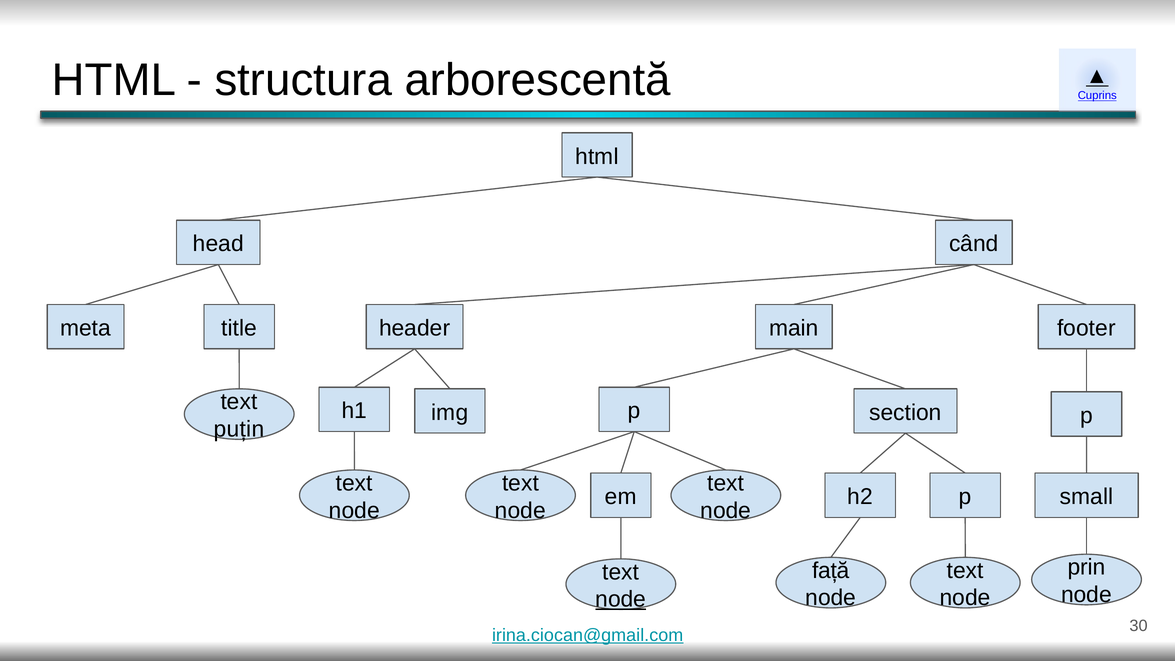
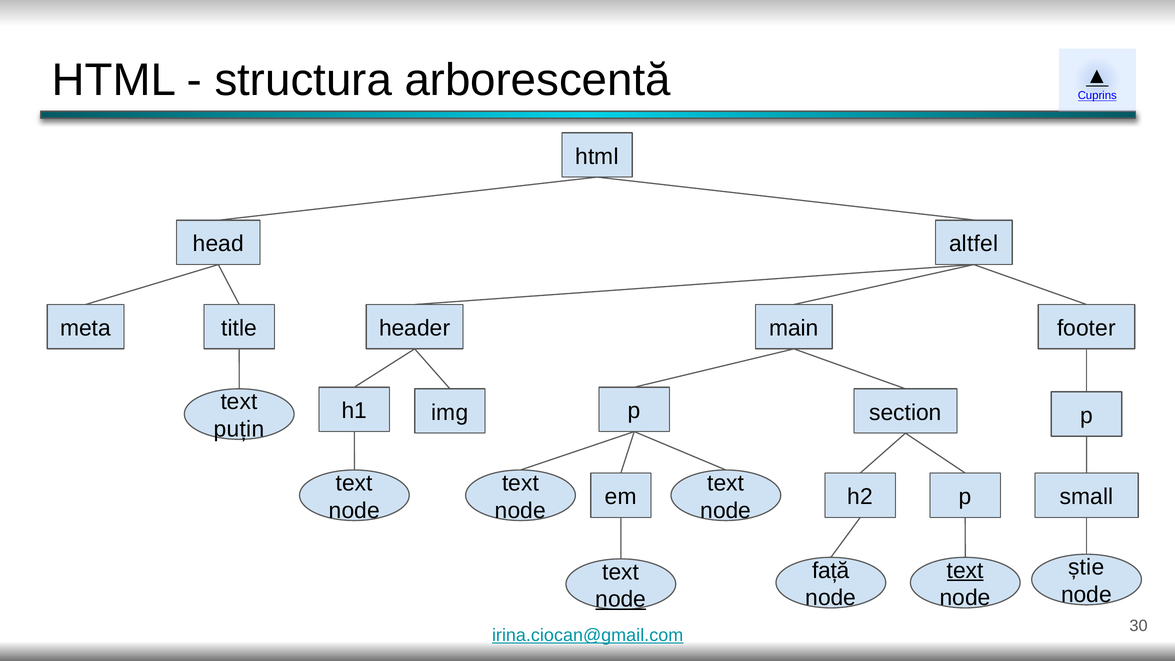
când: când -> altfel (974, 244)
prin: prin -> știe (1086, 567)
text underline: none -> present (965, 570)
